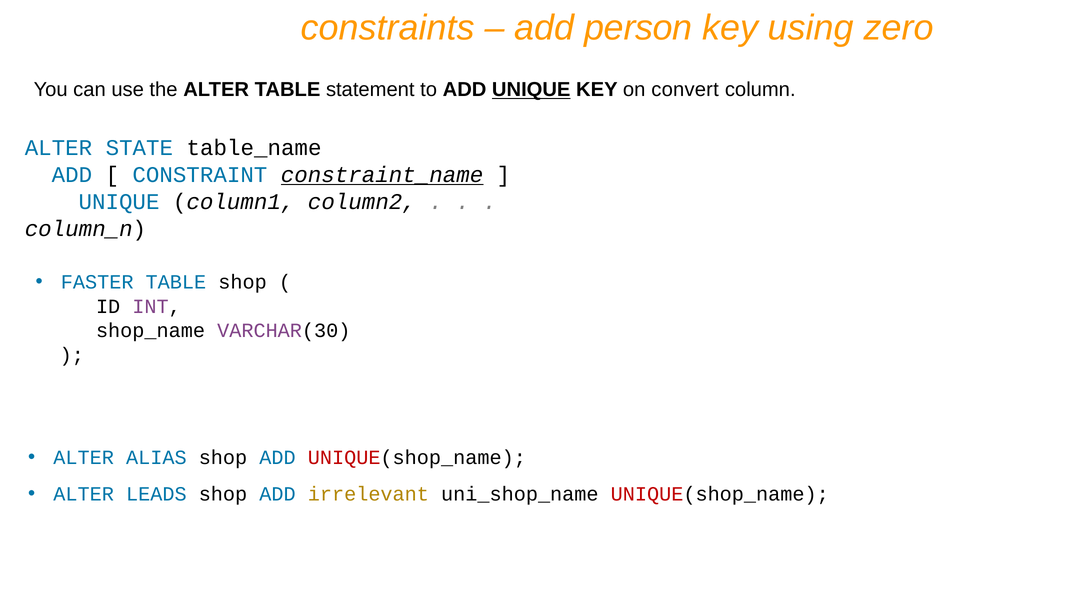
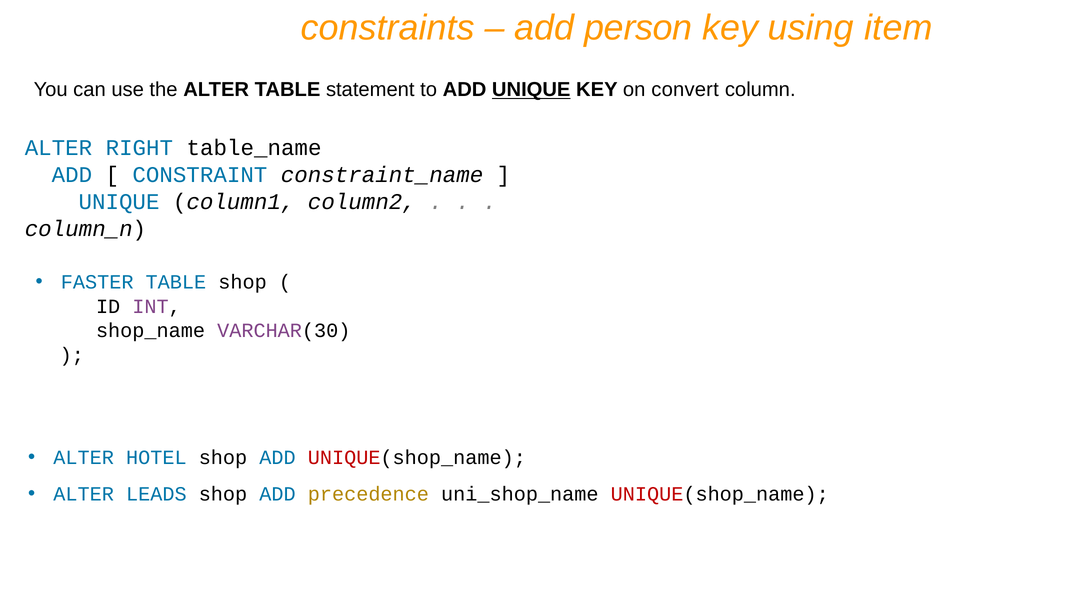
zero: zero -> item (898, 28)
STATE: STATE -> RIGHT (139, 148)
constraint_name underline: present -> none (382, 175)
ALIAS: ALIAS -> HOTEL (156, 458)
irrelevant: irrelevant -> precedence (368, 494)
